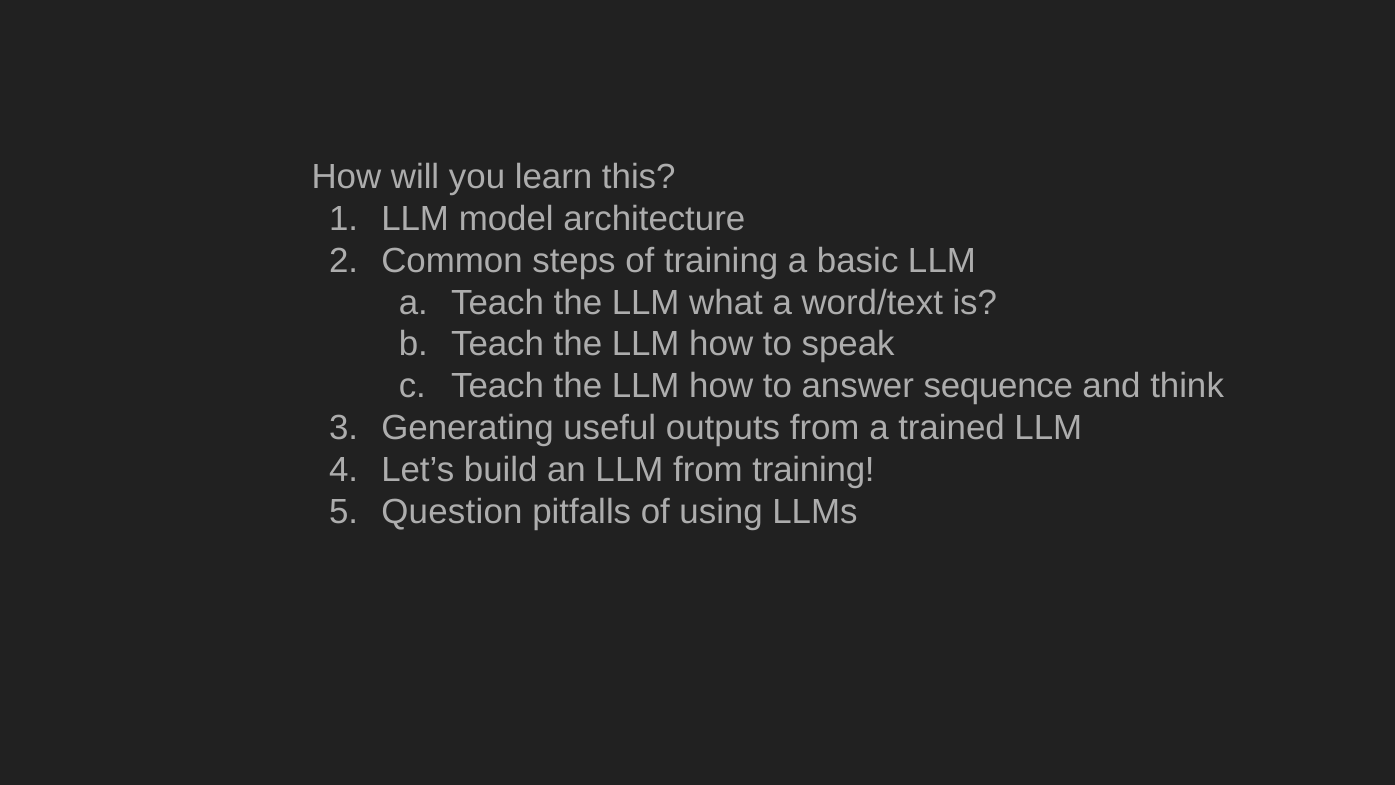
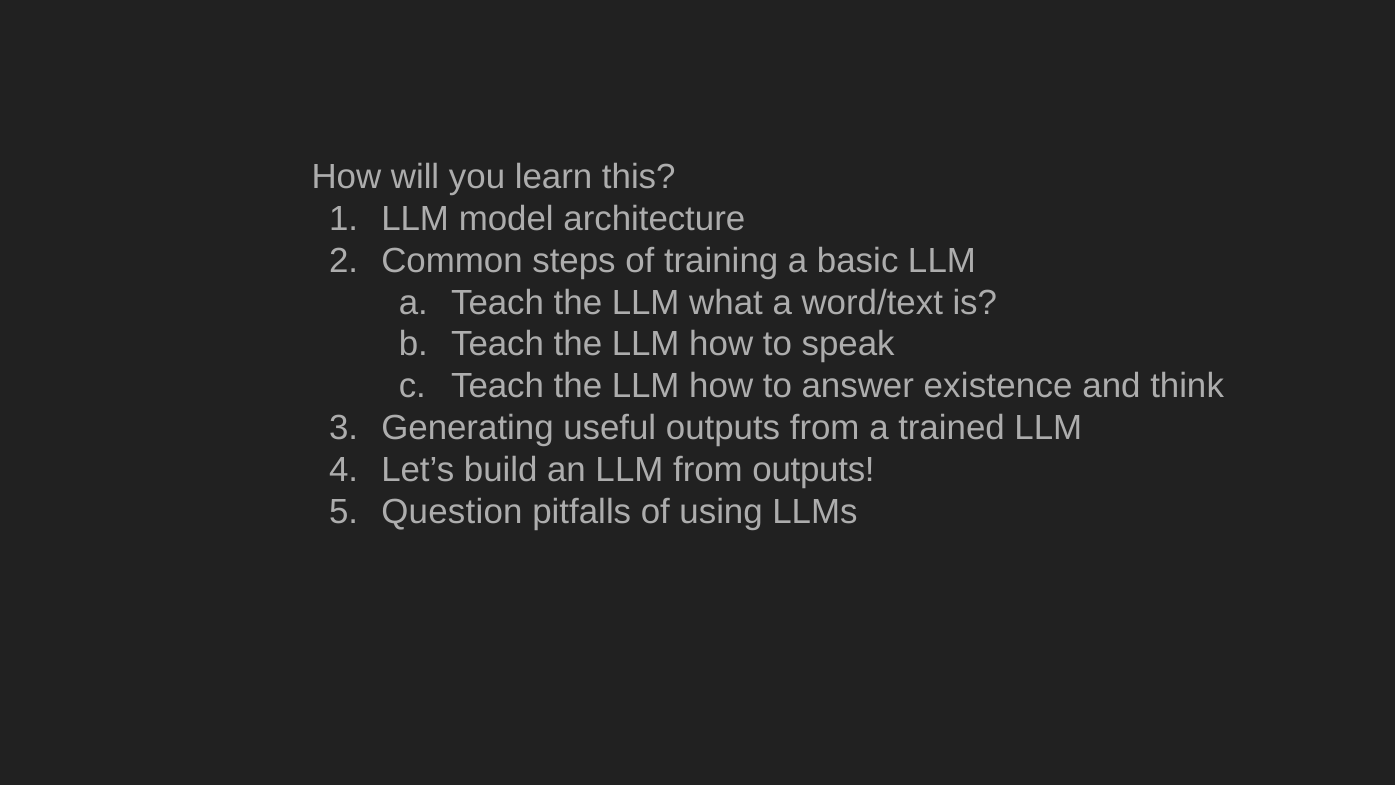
sequence: sequence -> existence (998, 386)
from training: training -> outputs (814, 470)
